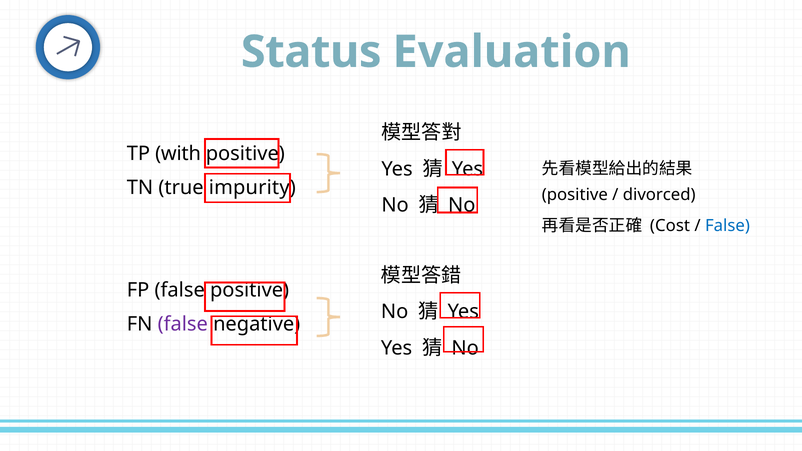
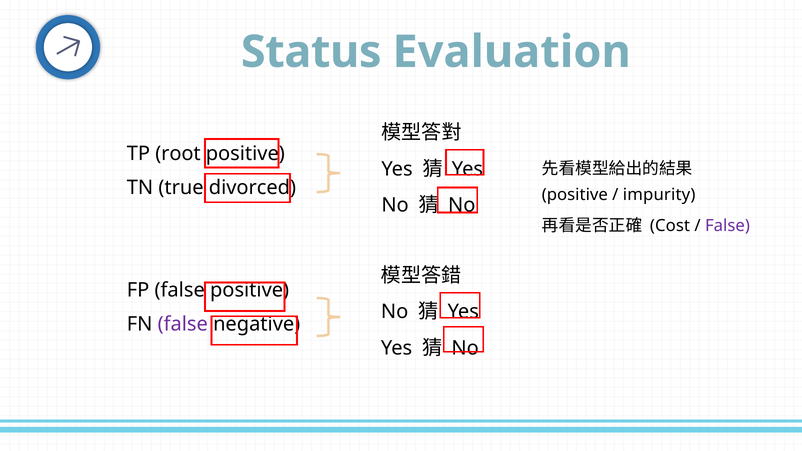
with: with -> root (178, 154)
impurity: impurity -> divorced (252, 188)
divorced: divorced -> impurity (659, 195)
False colour: blue -> purple (727, 226)
